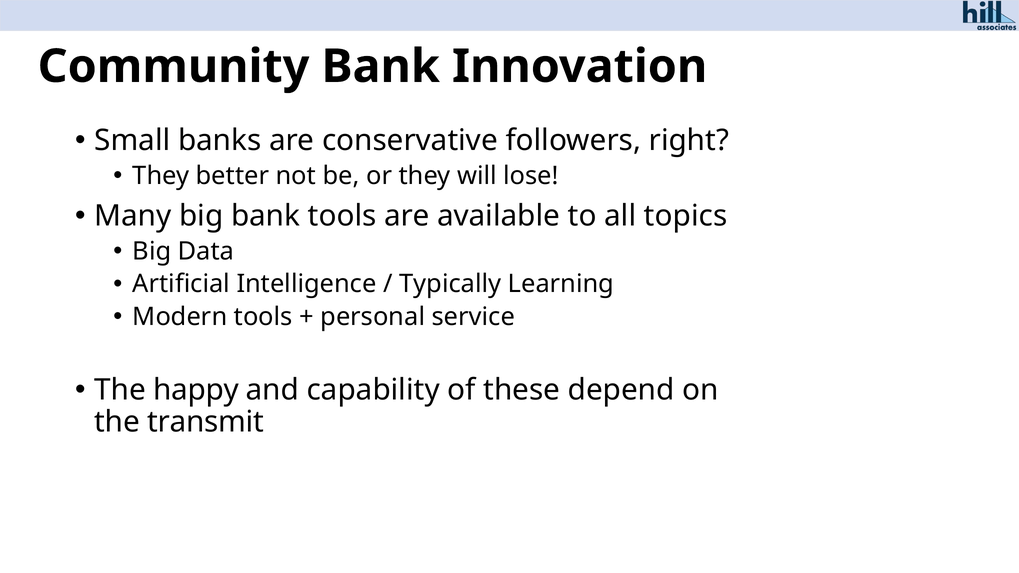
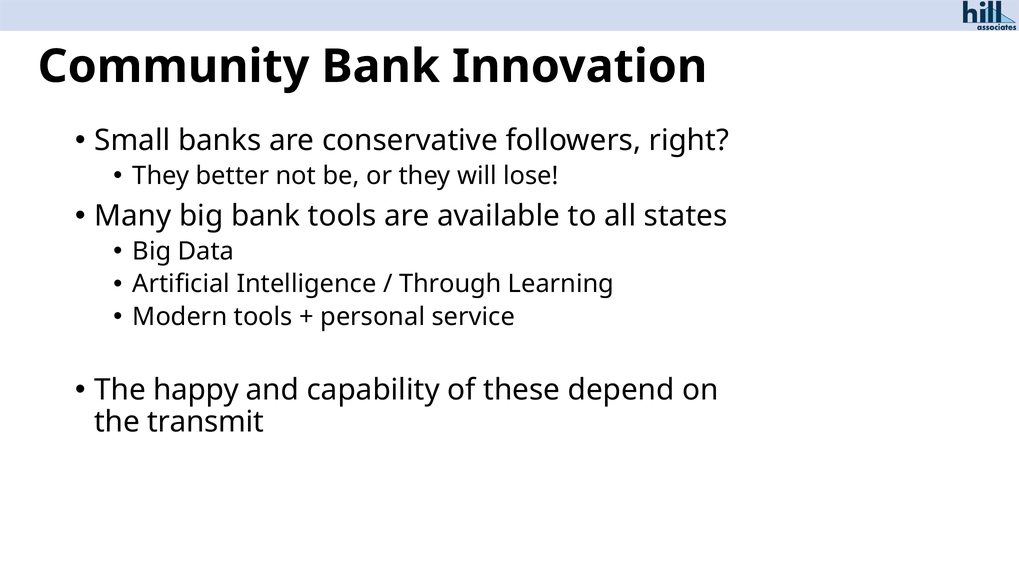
topics: topics -> states (686, 216)
Typically: Typically -> Through (450, 284)
